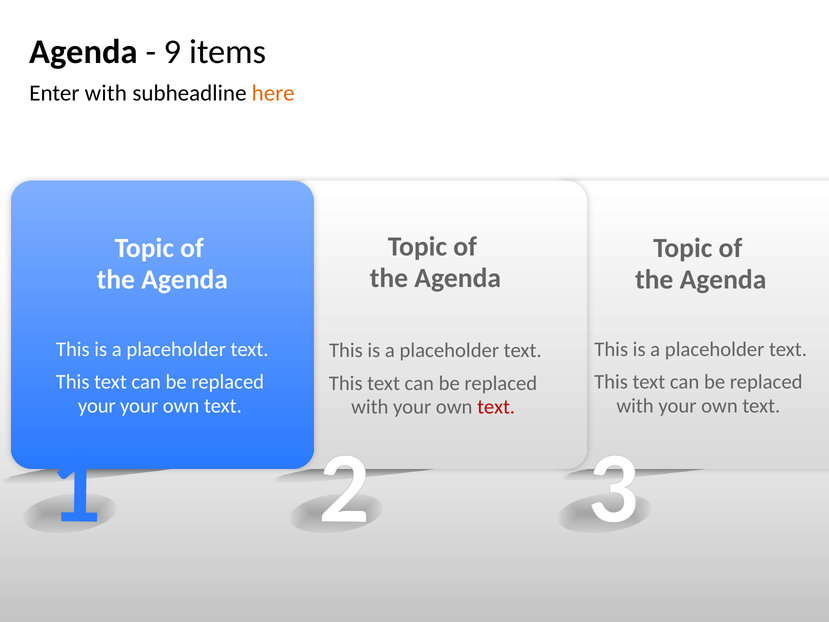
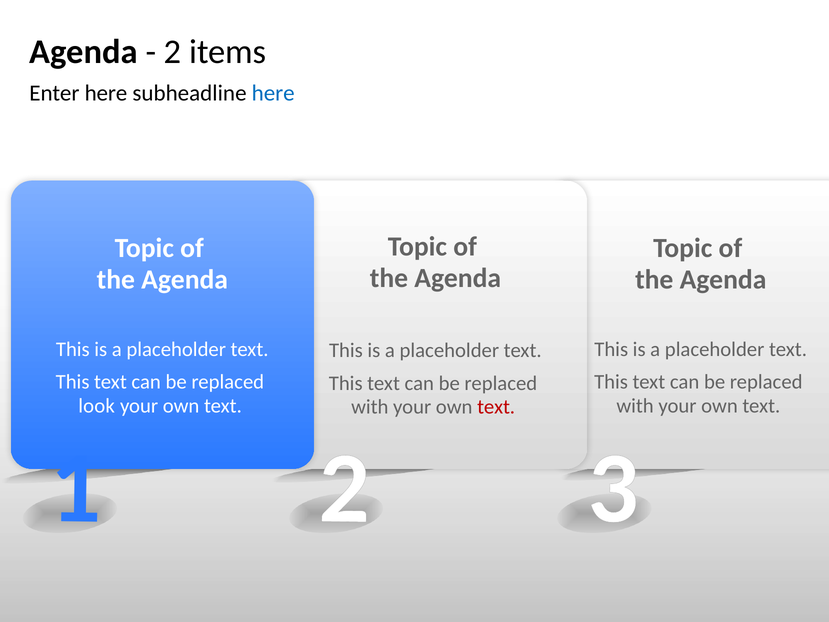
9: 9 -> 2 (173, 52)
Enter with: with -> here (106, 93)
here colour: orange -> blue (273, 93)
your: your -> look (97, 406)
